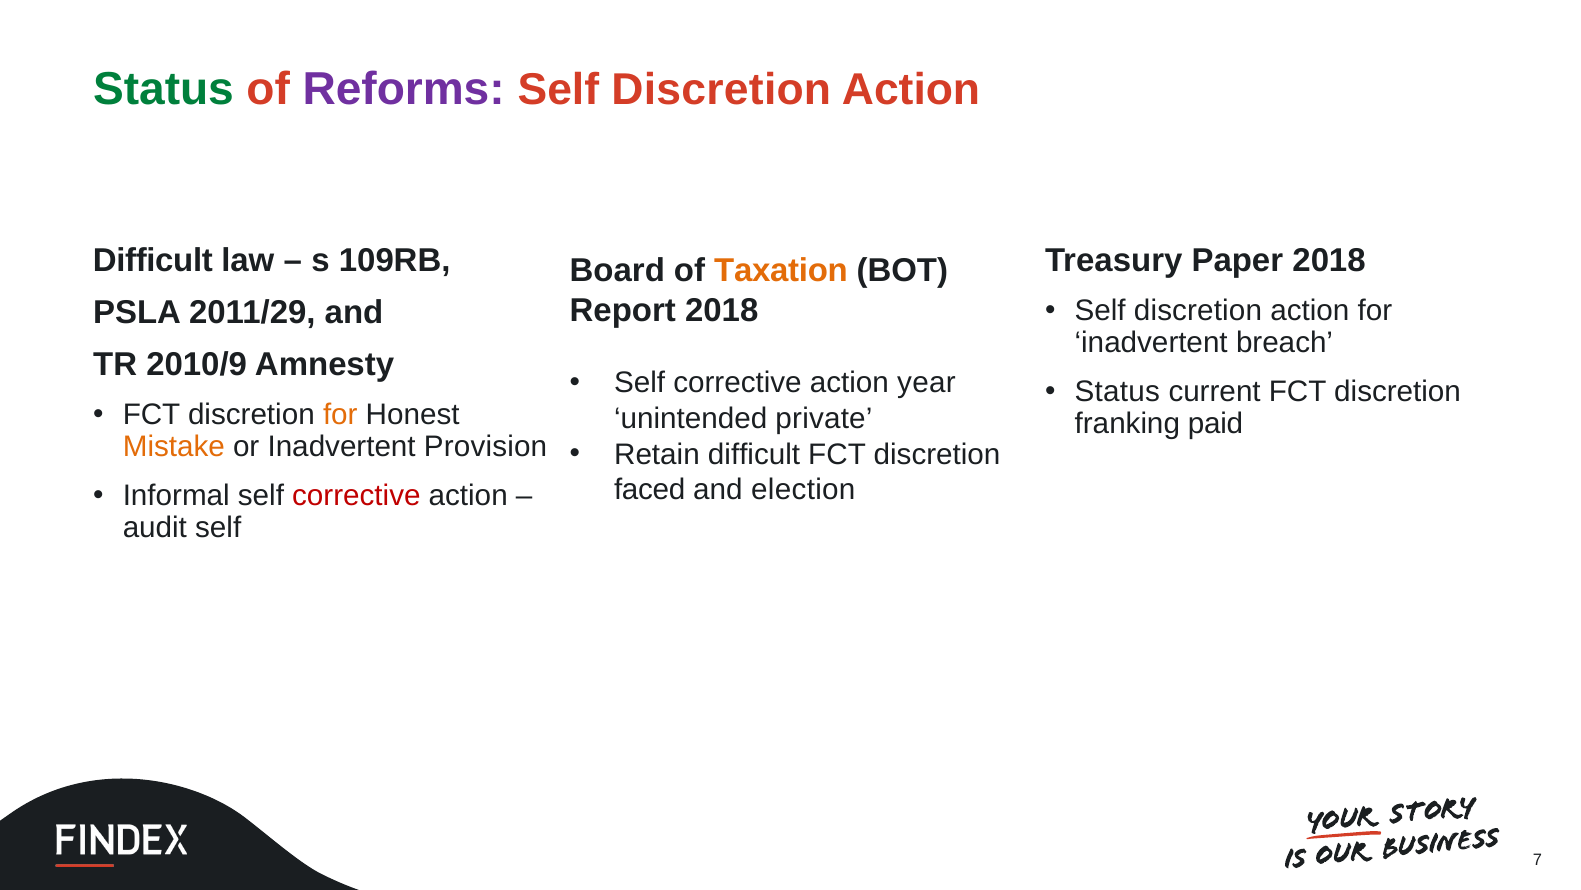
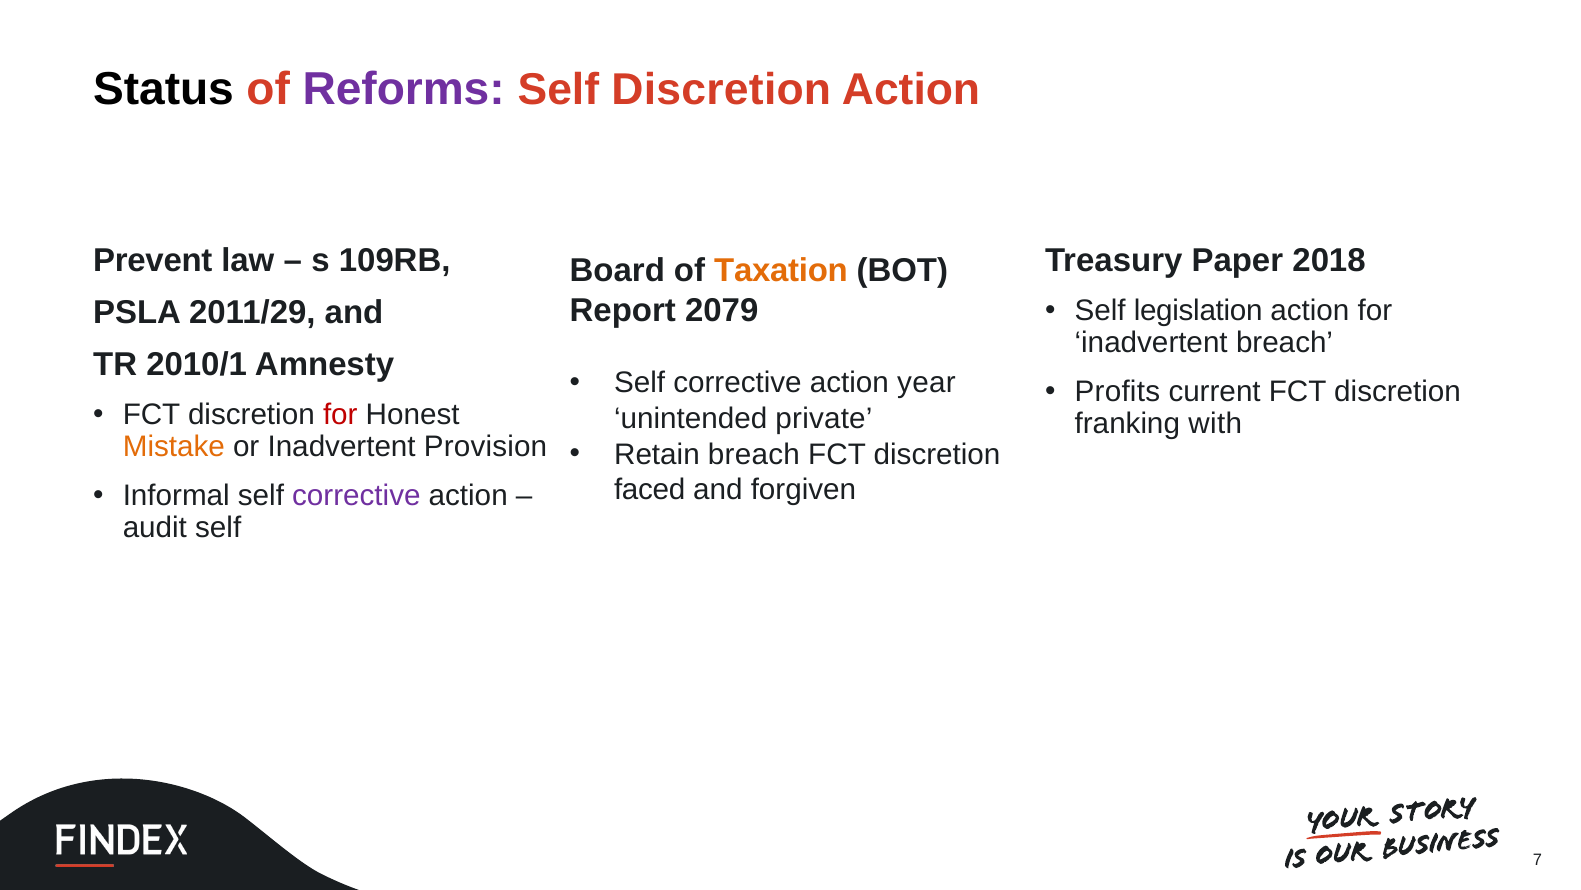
Status colour: green -> black (163, 89)
Difficult: Difficult -> Prevent (153, 260)
Report 2018: 2018 -> 2079 (722, 310)
discretion: discretion -> legislation (1198, 311)
2010/9: 2010/9 -> 2010/1 (197, 364)
Status: Status -> Profits (1117, 391)
for colour: orange -> red (340, 415)
paid: paid -> with (1215, 423)
Retain difficult: difficult -> breach (754, 454)
election: election -> forgiven (803, 489)
corrective colour: red -> purple (356, 495)
